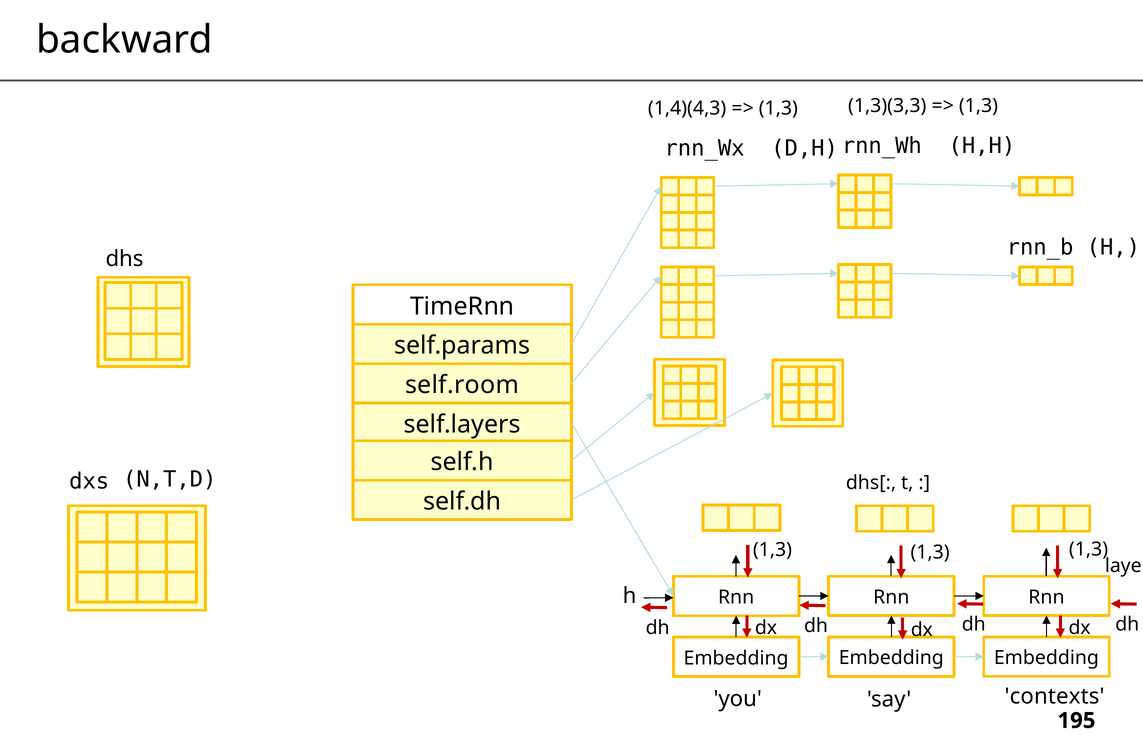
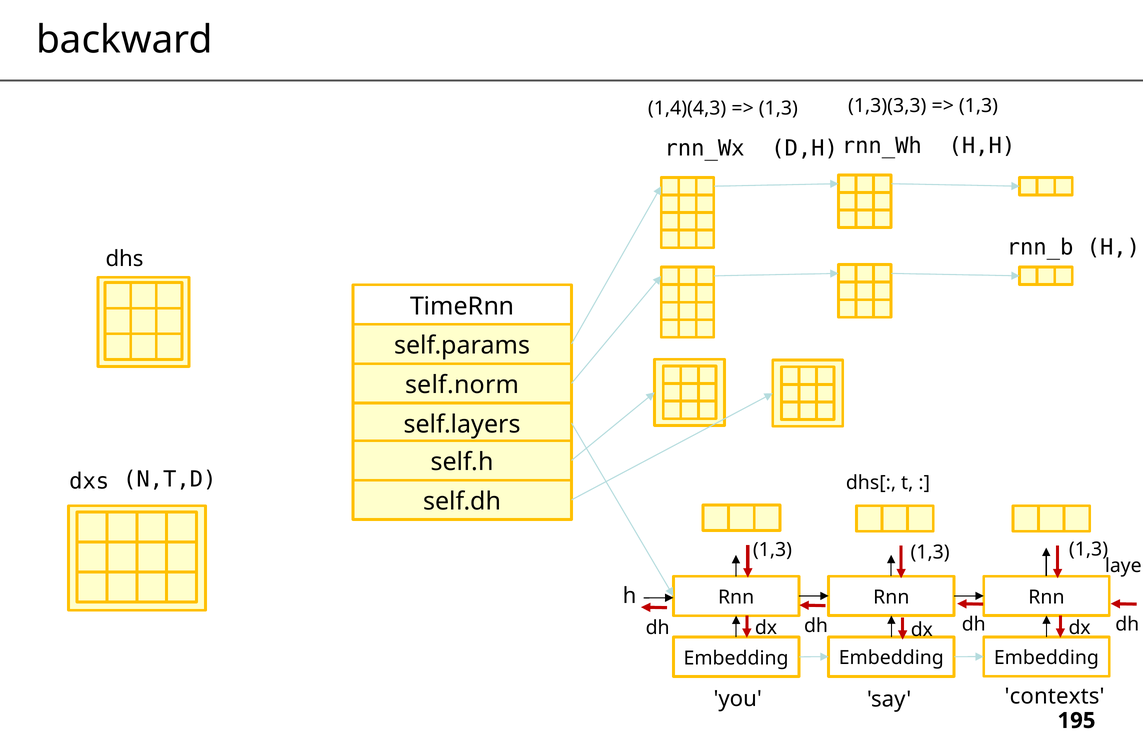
self.room: self.room -> self.norm (462, 385)
